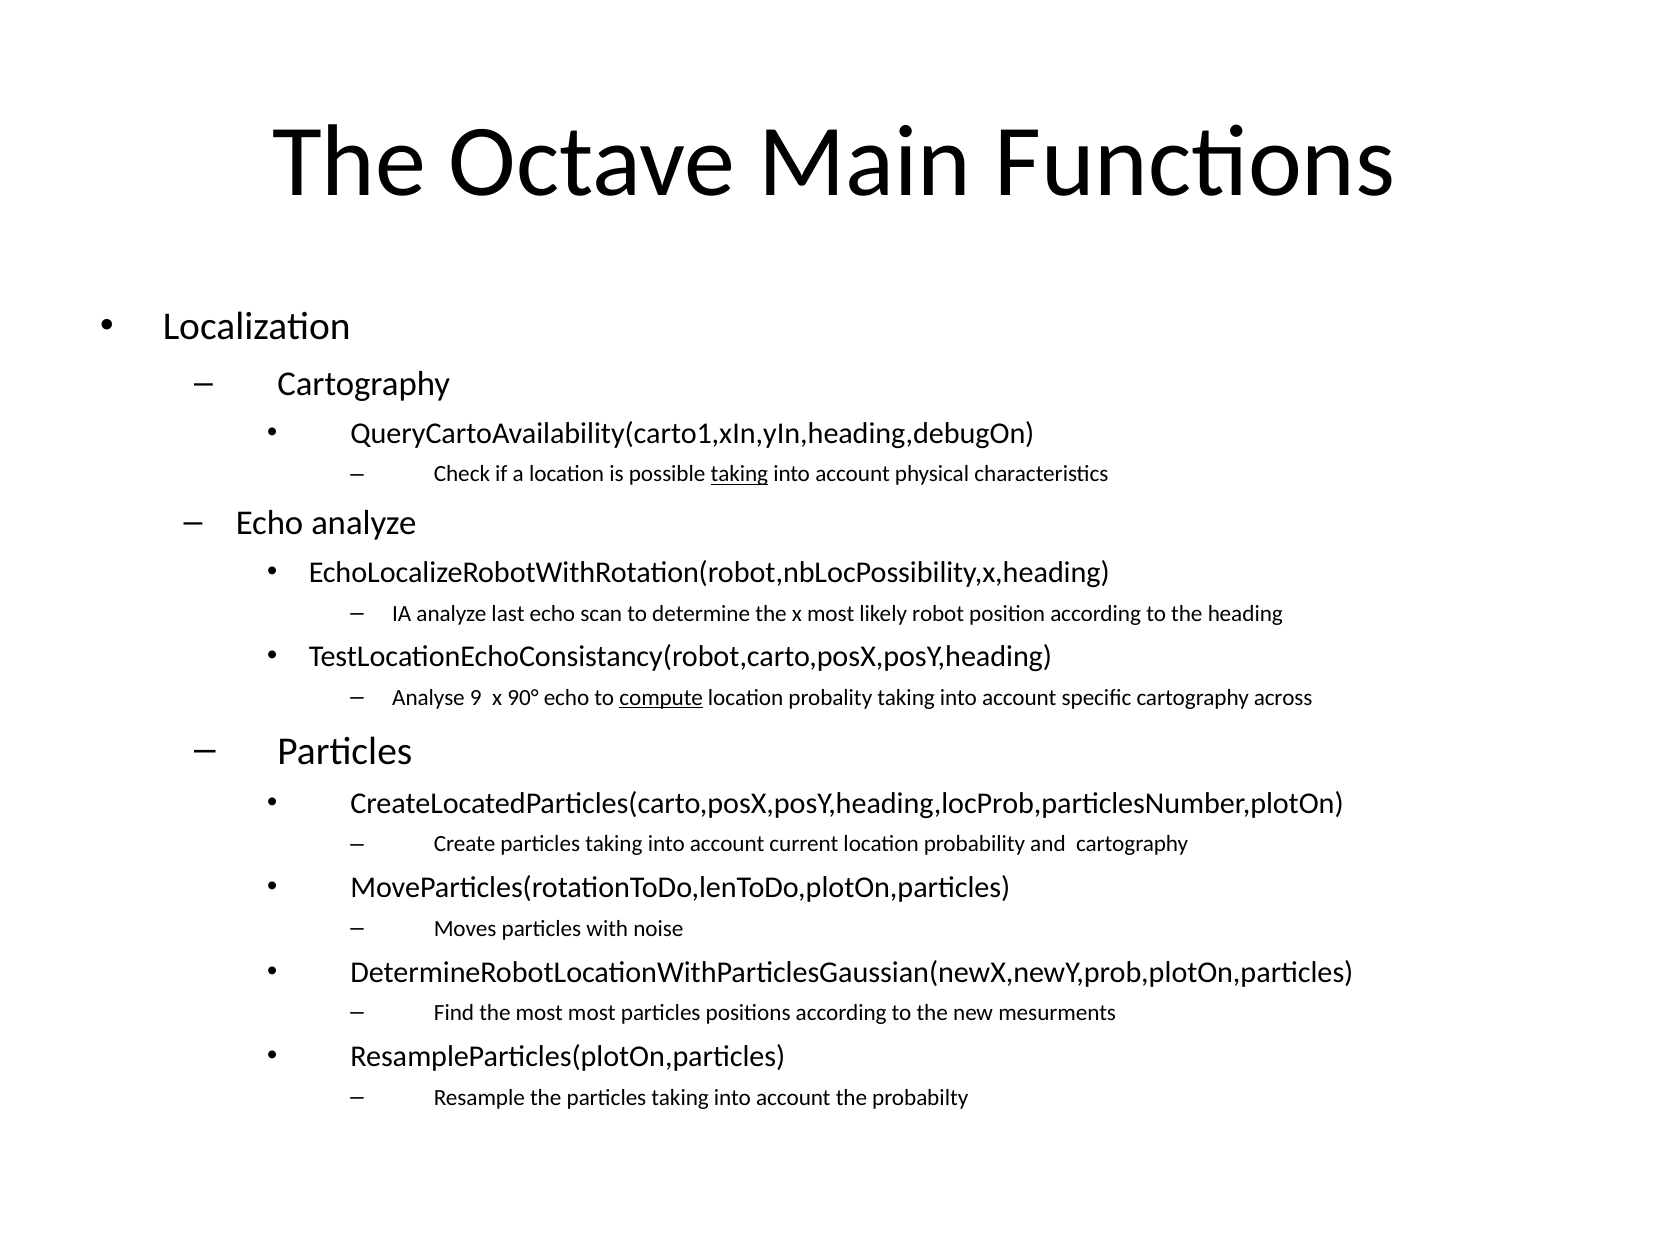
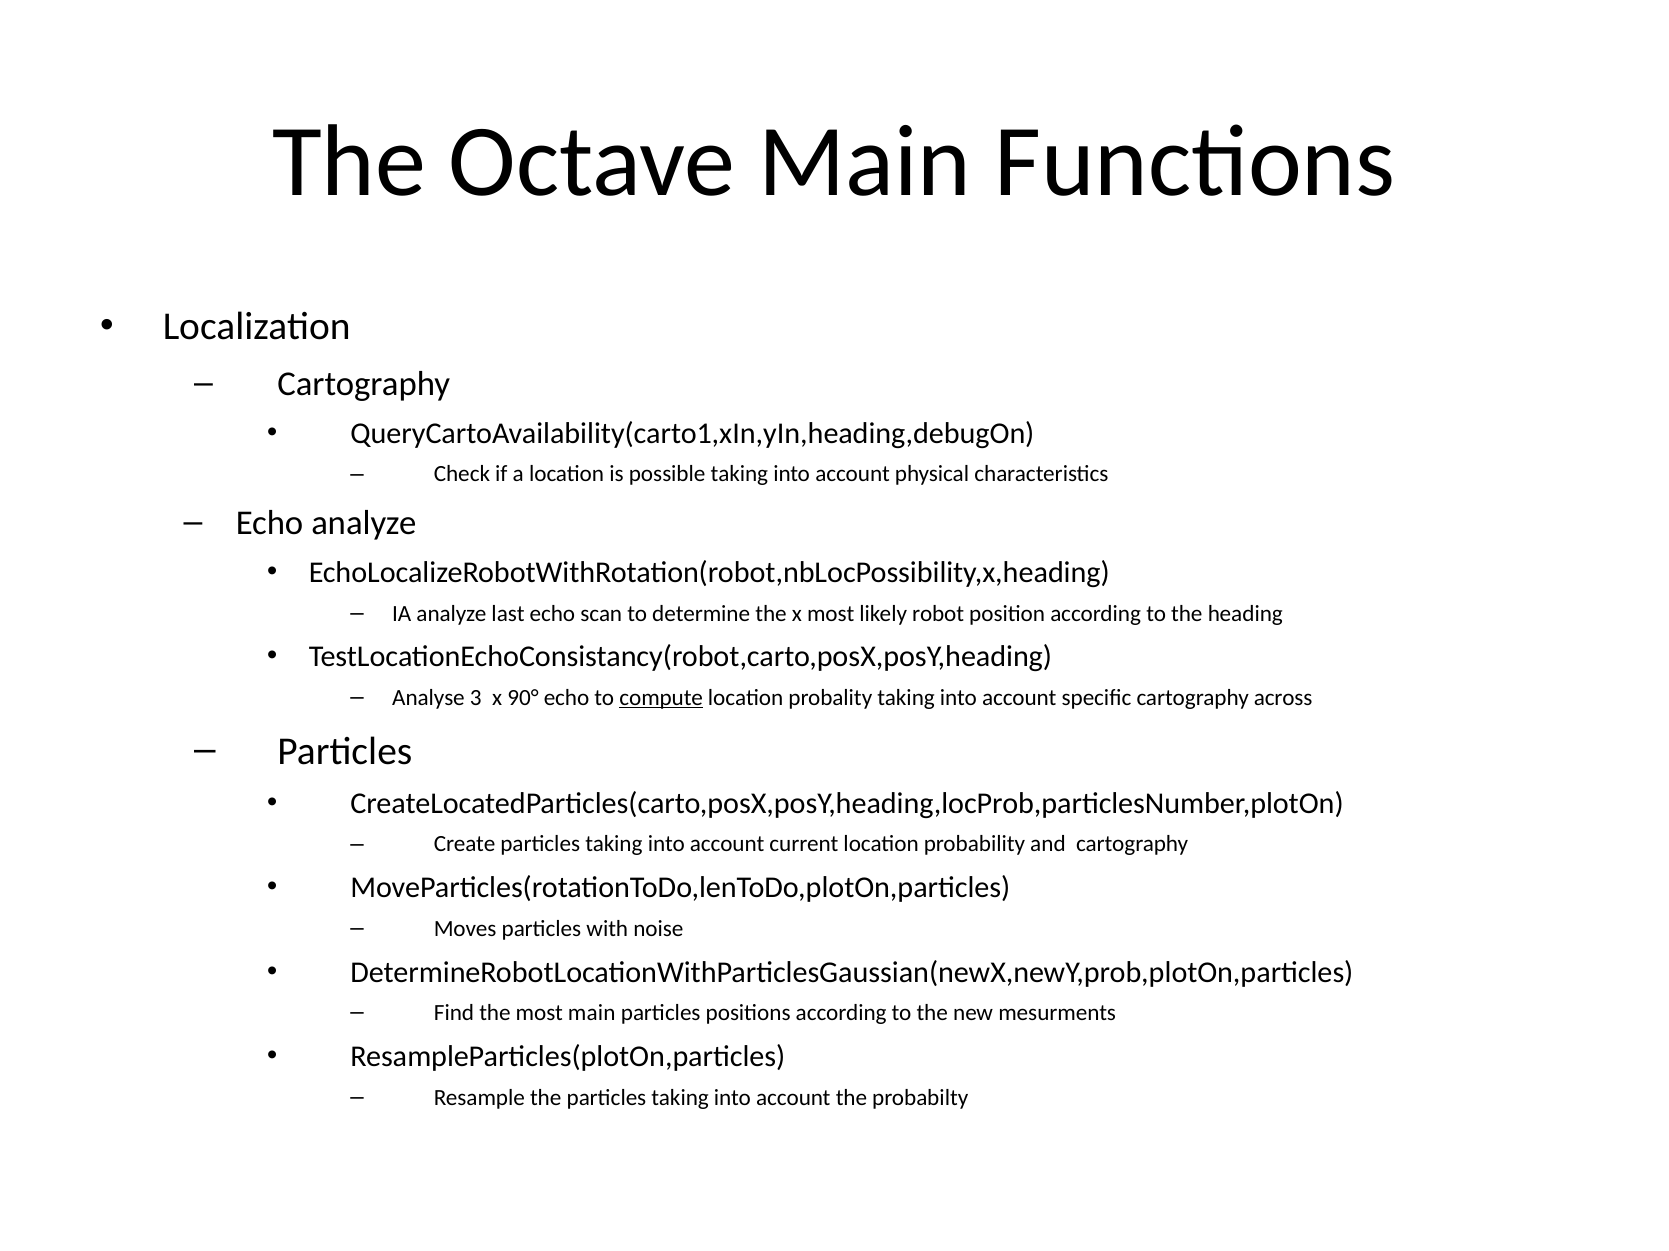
taking underline: present -> none (739, 475)
9: 9 -> 3 (476, 698)
most most: most -> main (592, 1014)
